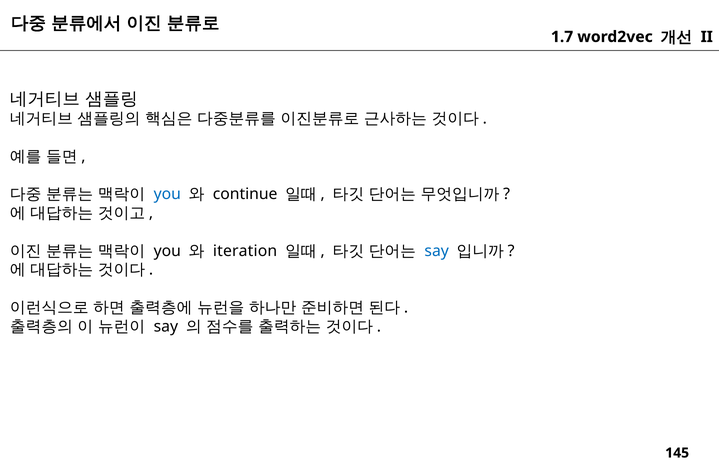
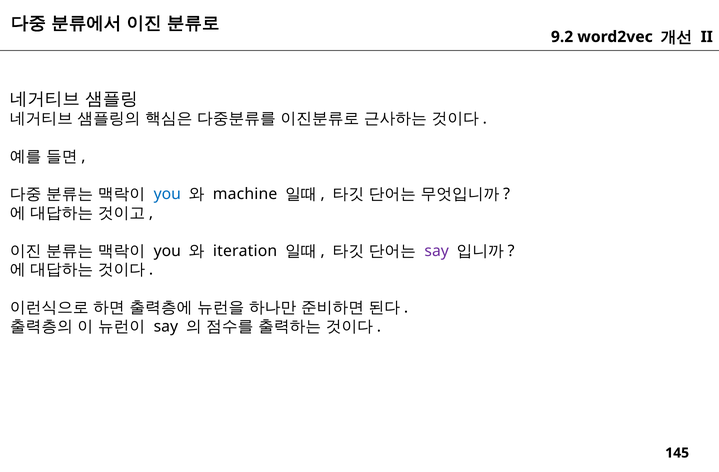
1.7: 1.7 -> 9.2 (562, 37)
continue: continue -> machine (245, 194)
say colour: blue -> purple (437, 251)
